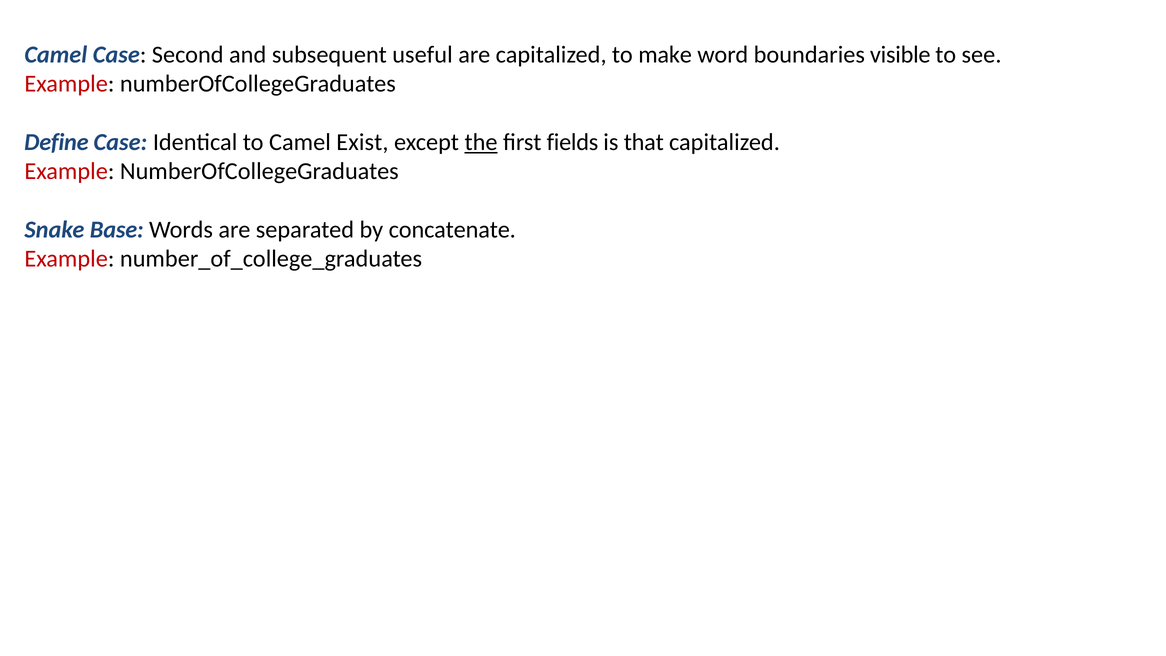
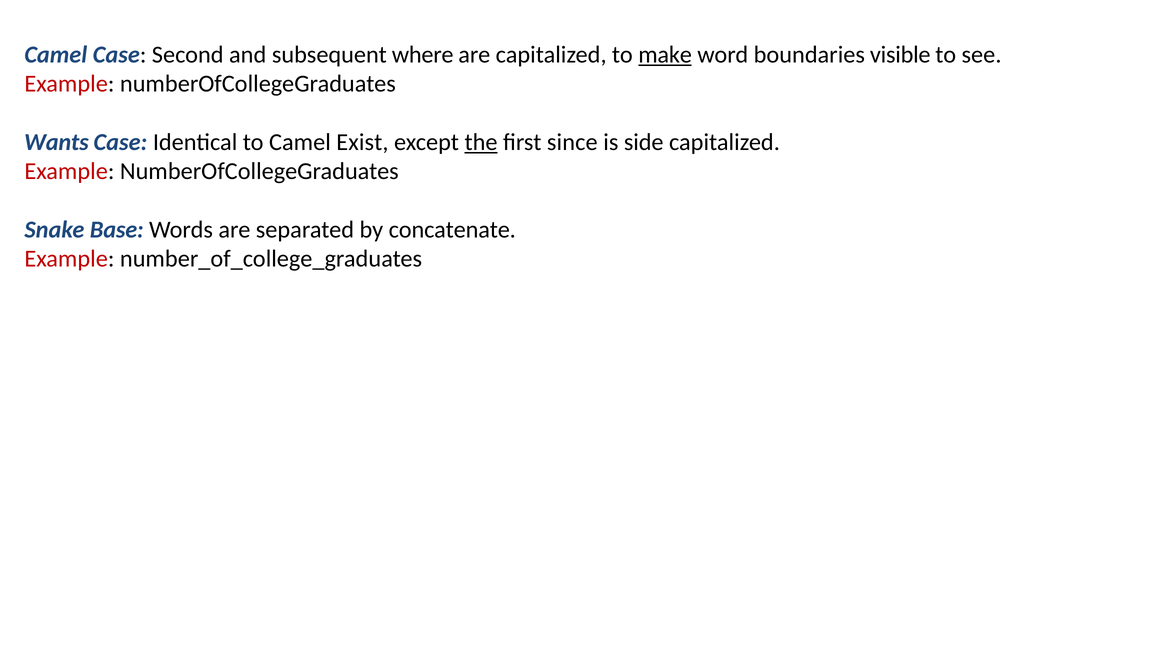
useful: useful -> where (423, 55)
make underline: none -> present (665, 55)
Define: Define -> Wants (56, 142)
fields: fields -> since (572, 142)
that: that -> side (644, 142)
